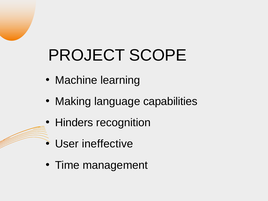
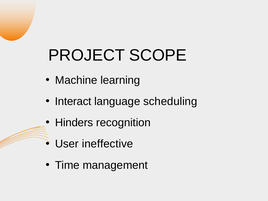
Making: Making -> Interact (73, 101)
capabilities: capabilities -> scheduling (170, 101)
